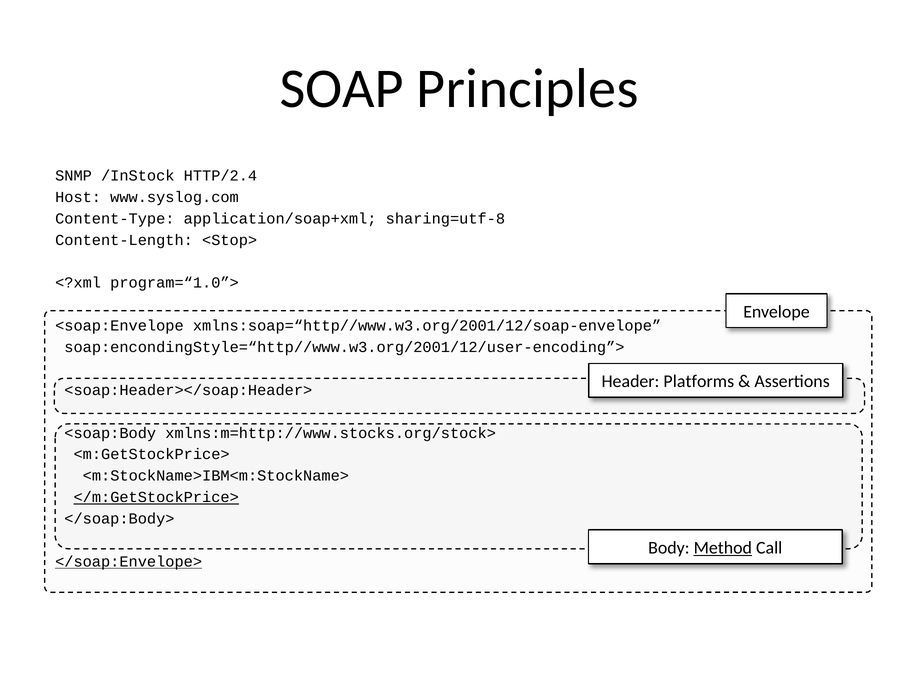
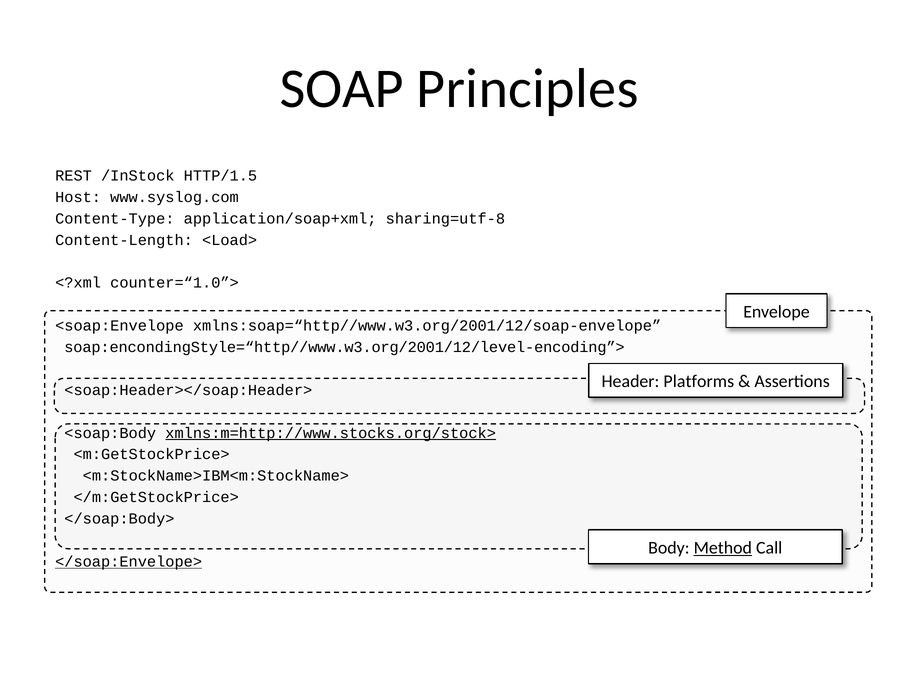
SNMP: SNMP -> REST (74, 176)
HTTP/2.4: HTTP/2.4 -> HTTP/1.5 (220, 176)
<Stop>: <Stop> -> <Load> (230, 240)
program=“1.0”>: program=“1.0”> -> counter=“1.0”> (175, 283)
soap:encondingStyle=“http//www.w3.org/2001/12/user-encoding”>: soap:encondingStyle=“http//www.w3.org/2001/12/user-encoding”> -> soap:encondingStyle=“http//www.w3.org/2001/12/level-encoding”> (344, 347)
xmlns:m=http://www.stocks.org/stock> underline: none -> present (331, 433)
</m:GetStockPrice> underline: present -> none (156, 498)
